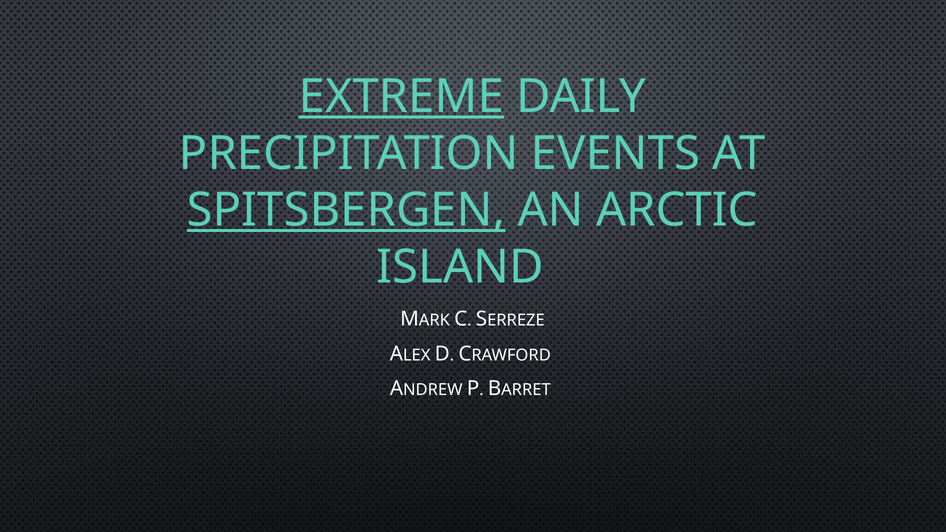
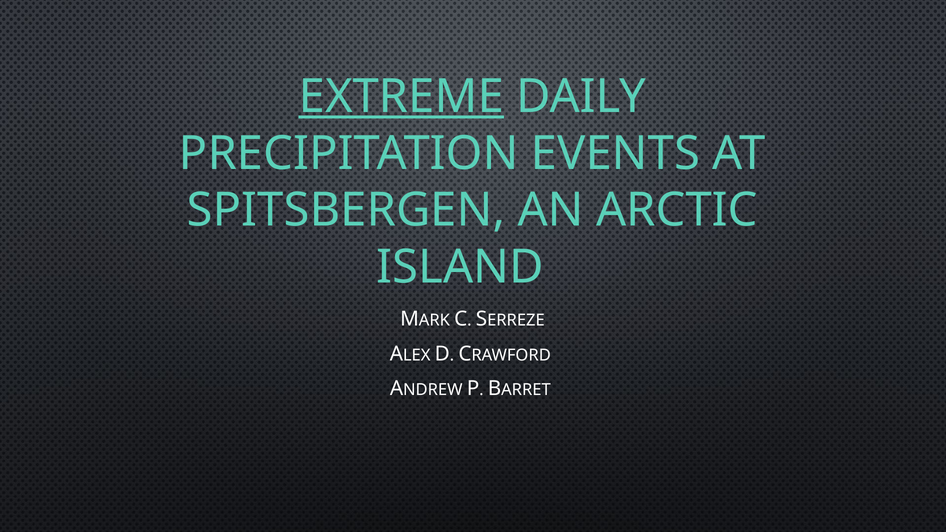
SPITSBERGEN underline: present -> none (346, 210)
